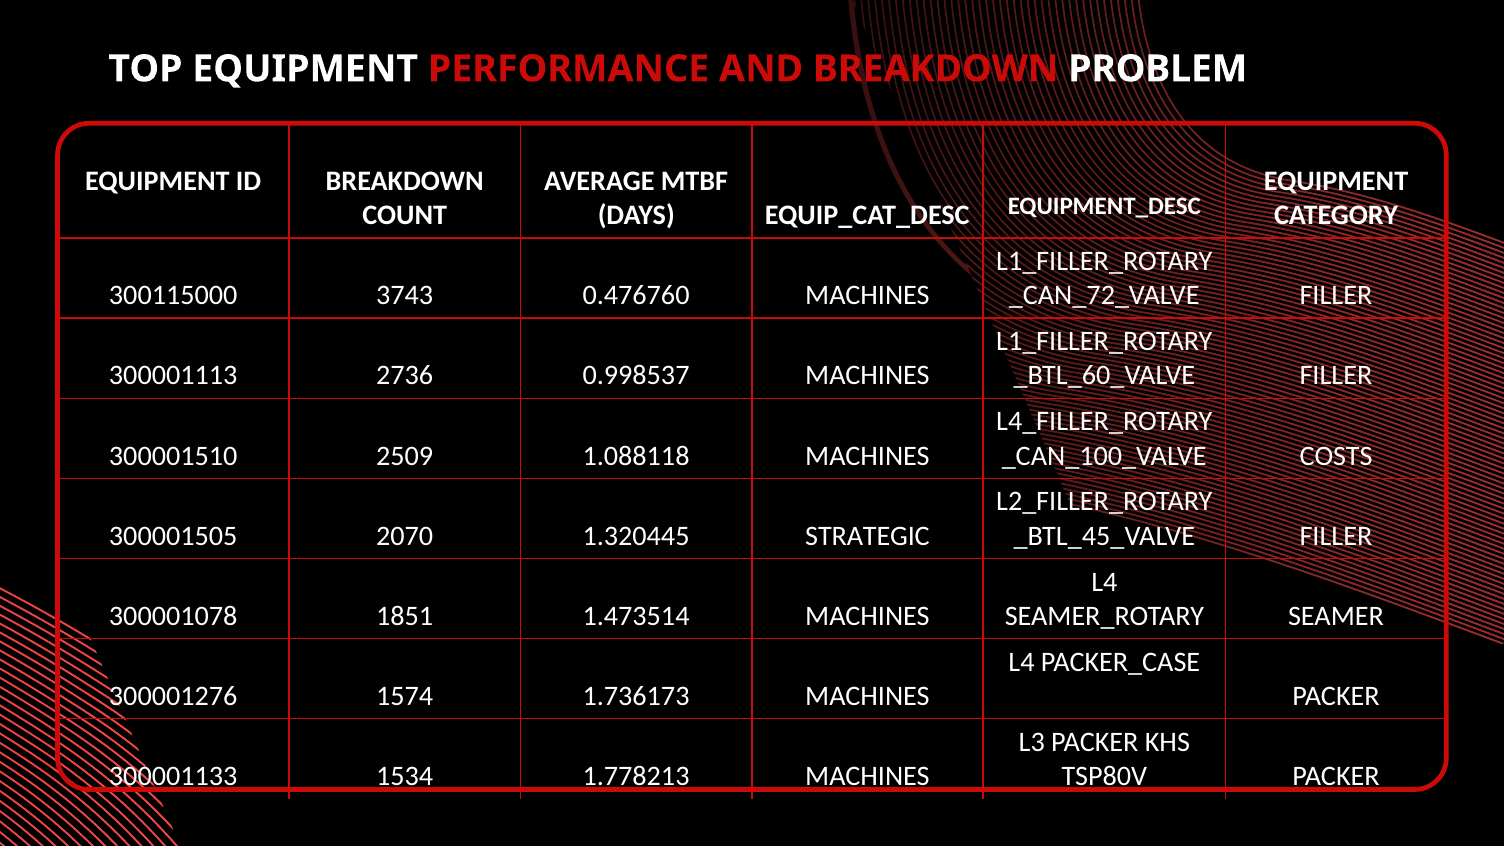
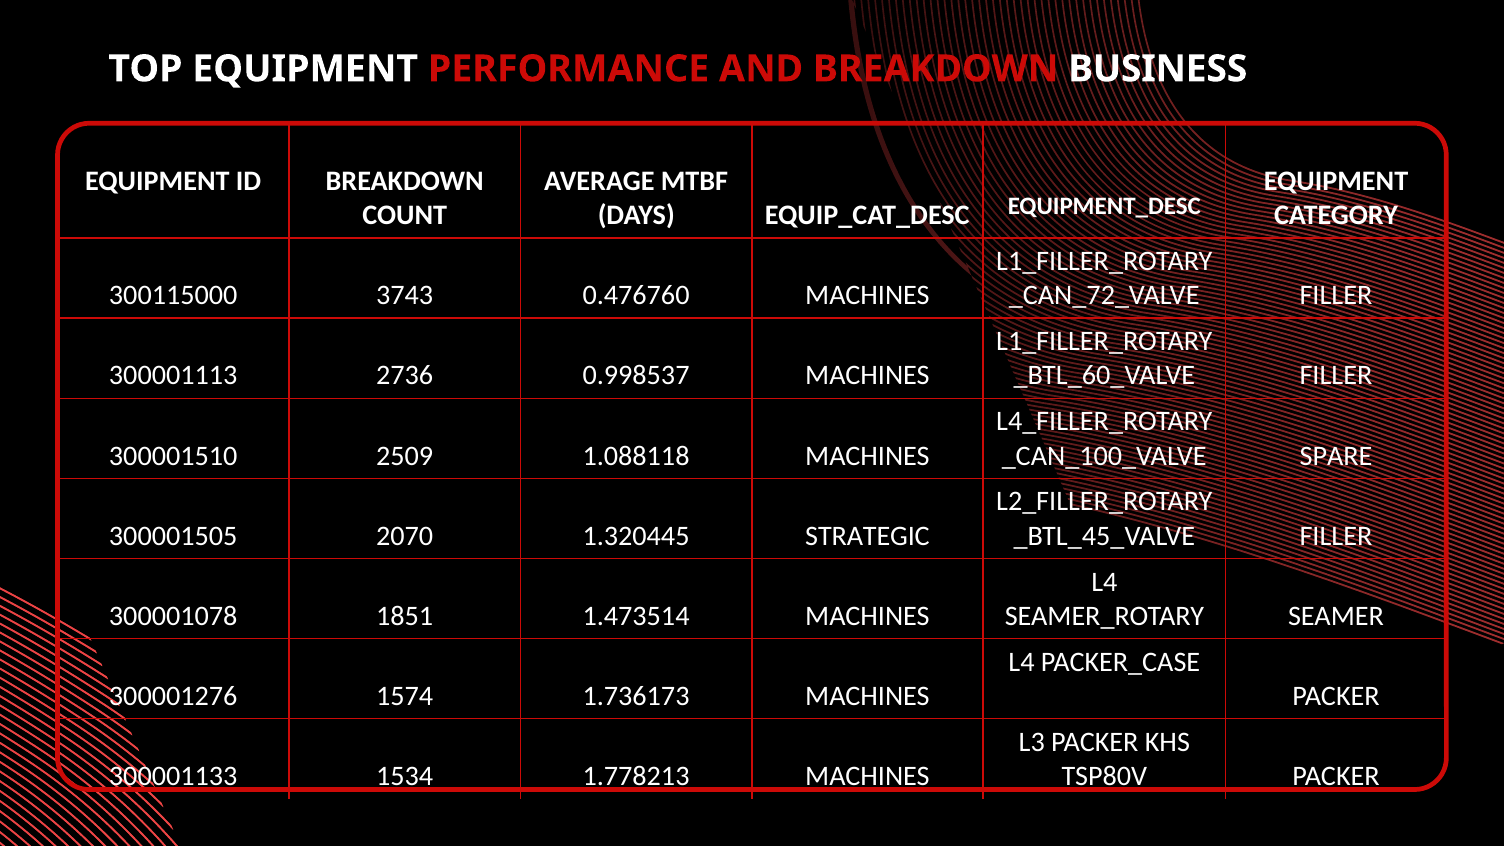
PROBLEM: PROBLEM -> BUSINESS (1158, 69)
COSTS: COSTS -> SPARE (1336, 456)
